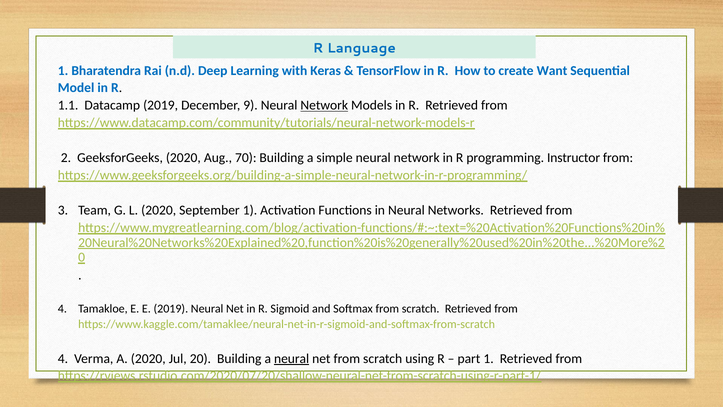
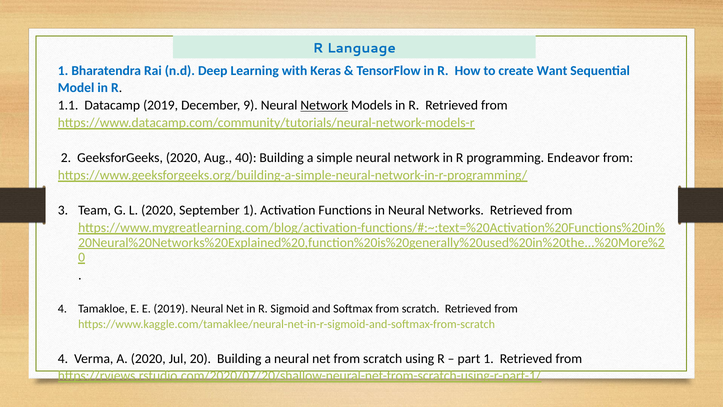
70: 70 -> 40 (246, 158)
Instructor: Instructor -> Endeavor (573, 158)
neural underline: present -> none (292, 358)
